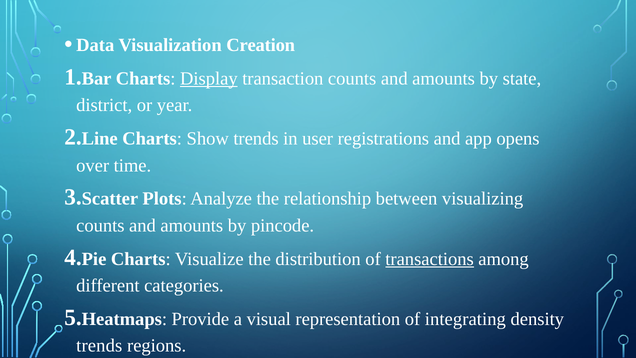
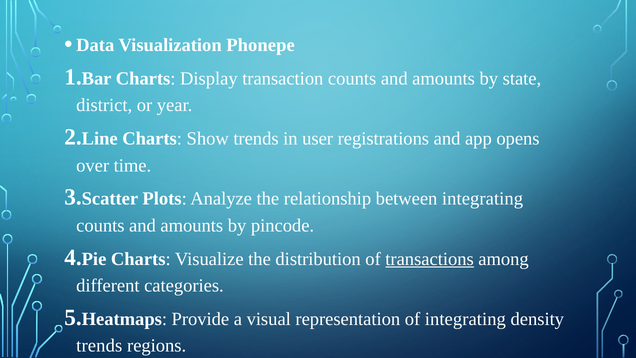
Creation: Creation -> Phonepe (261, 45)
Display underline: present -> none (209, 79)
between visualizing: visualizing -> integrating (483, 199)
